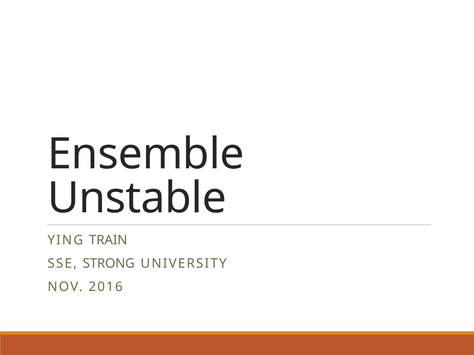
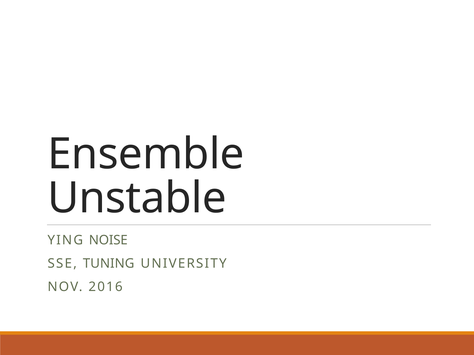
TRAIN: TRAIN -> NOISE (108, 240)
STRONG: STRONG -> TUNING (109, 264)
